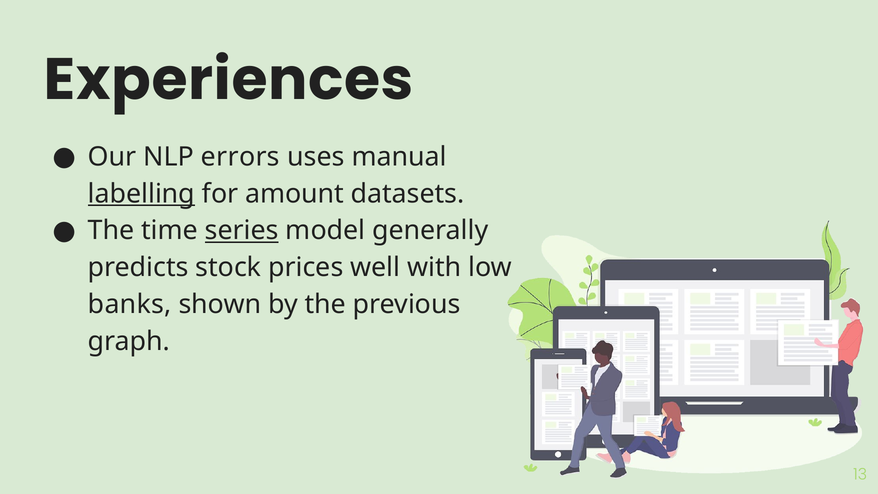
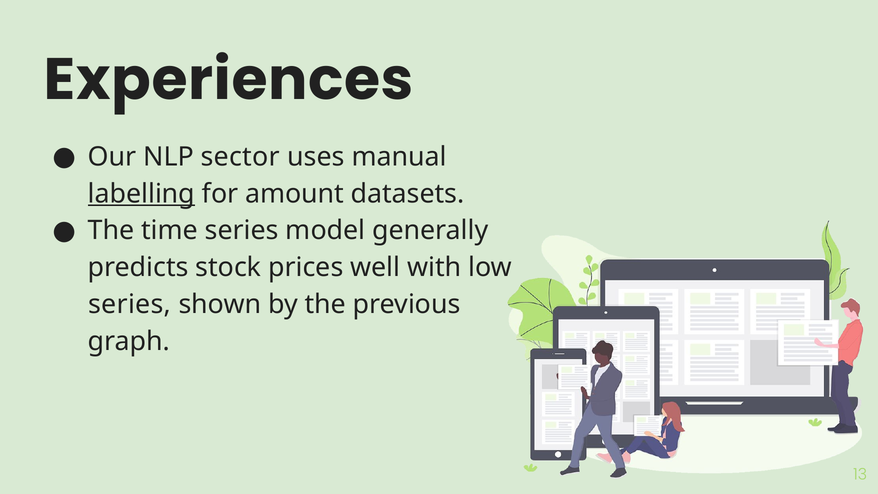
errors: errors -> sector (240, 157)
series underline: present -> none (242, 231)
banks: banks -> series (130, 305)
